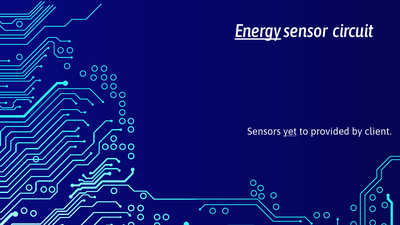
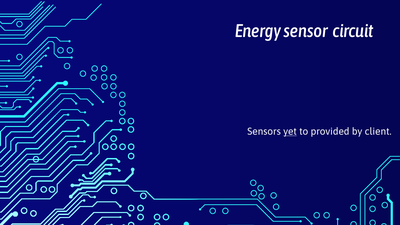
Energy underline: present -> none (258, 31)
